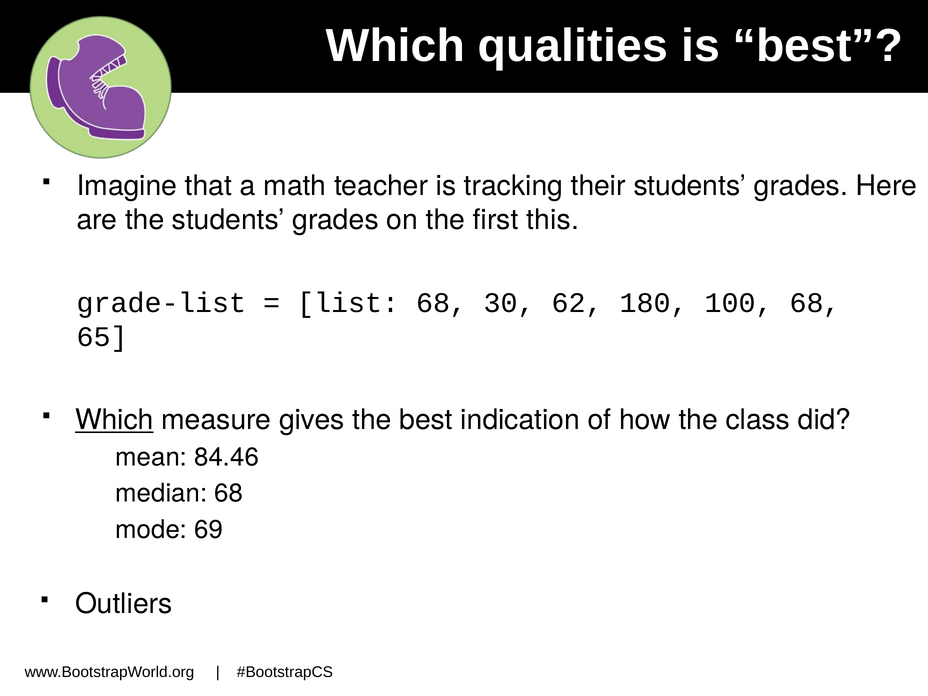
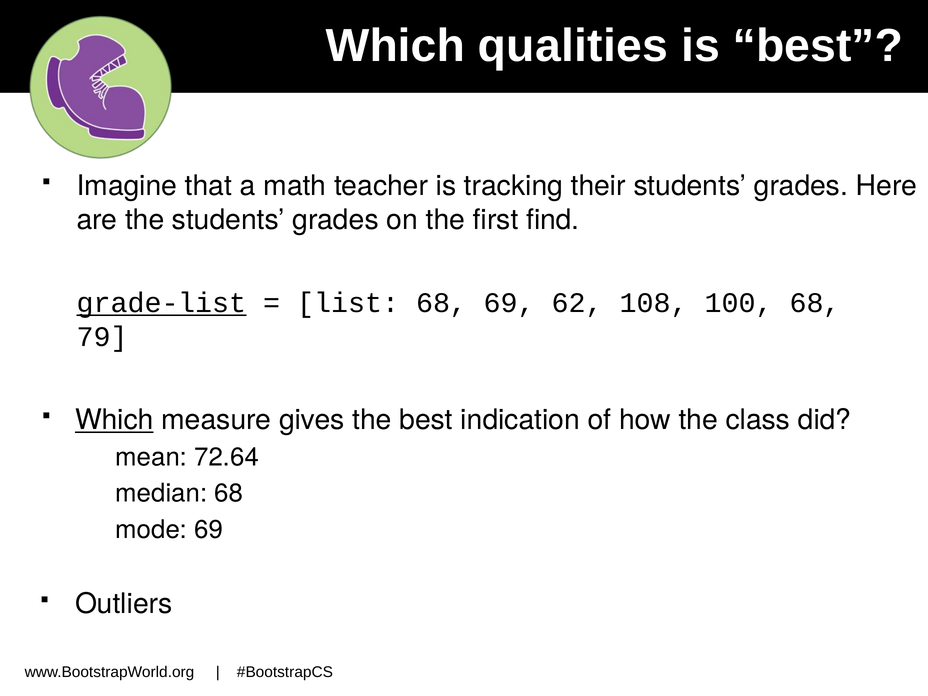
this: this -> find (553, 220)
grade-list underline: none -> present (162, 303)
68 30: 30 -> 69 (509, 303)
180: 180 -> 108 (654, 303)
65: 65 -> 79 (102, 337)
84.46: 84.46 -> 72.64 (227, 457)
